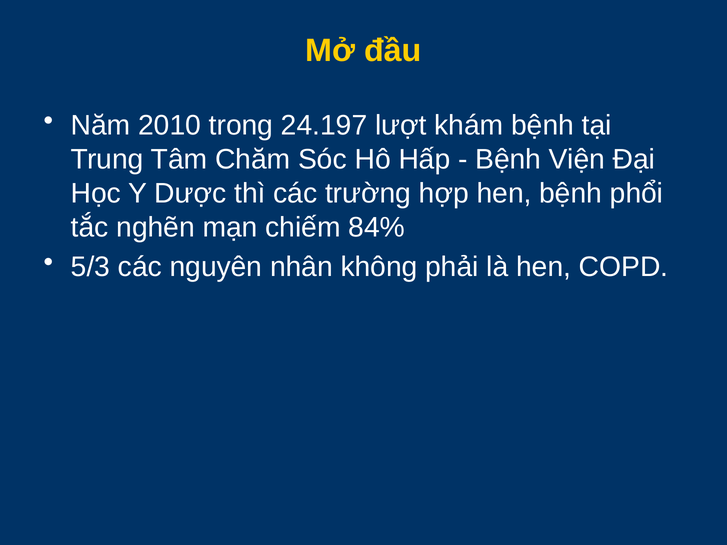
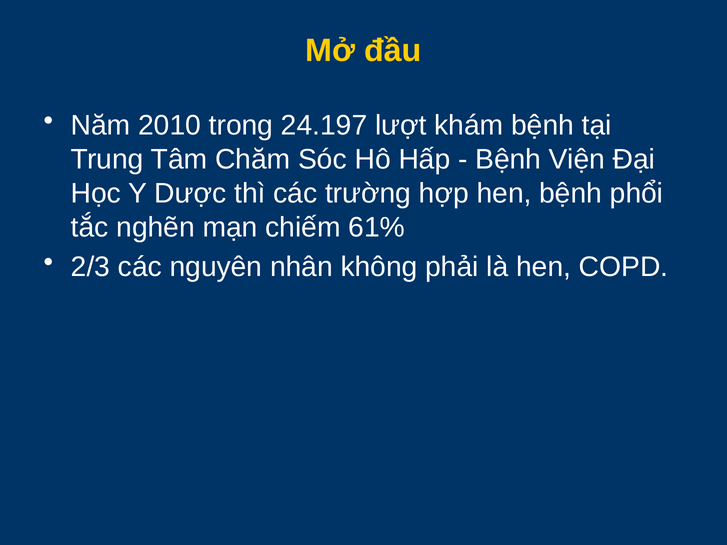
84%: 84% -> 61% (377, 227)
5/3: 5/3 -> 2/3 (91, 267)
